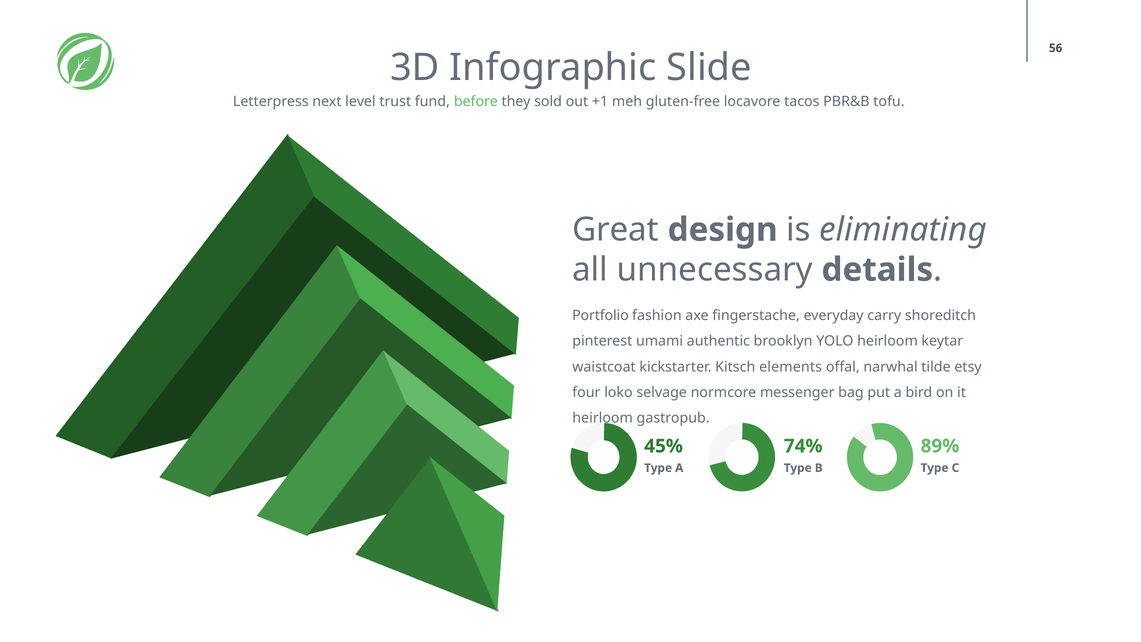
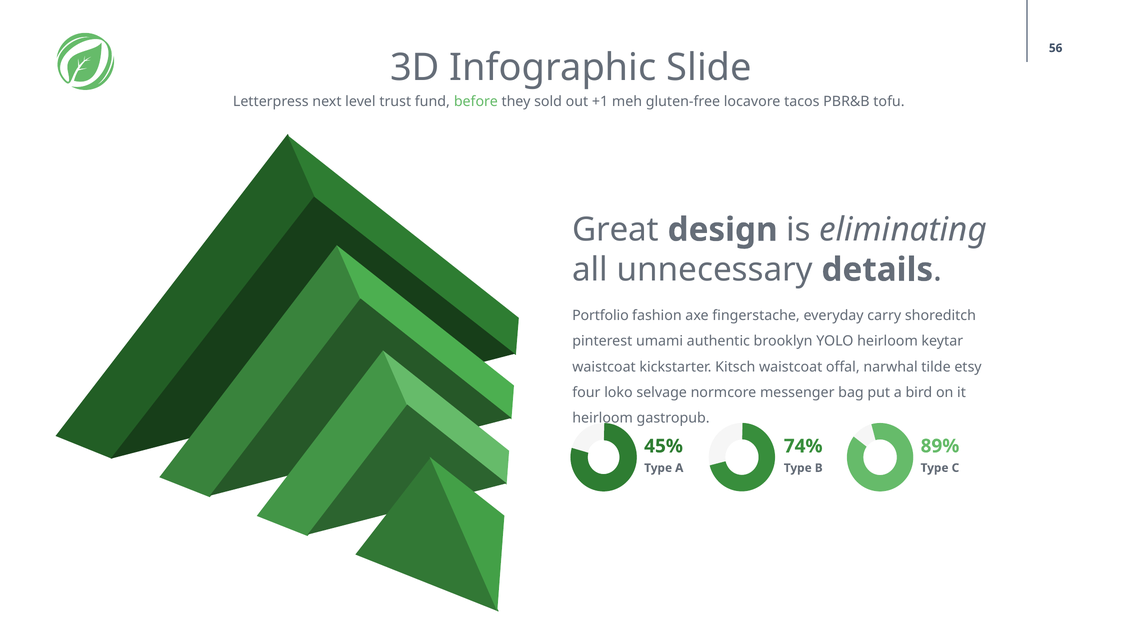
Kitsch elements: elements -> waistcoat (791, 367)
